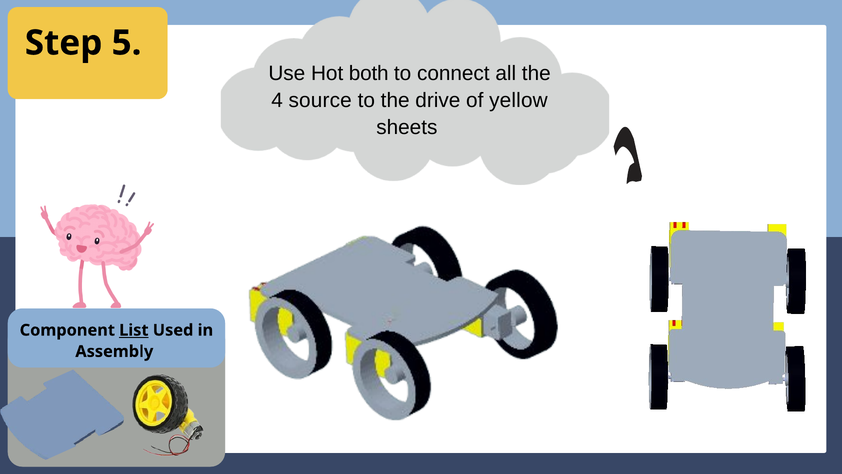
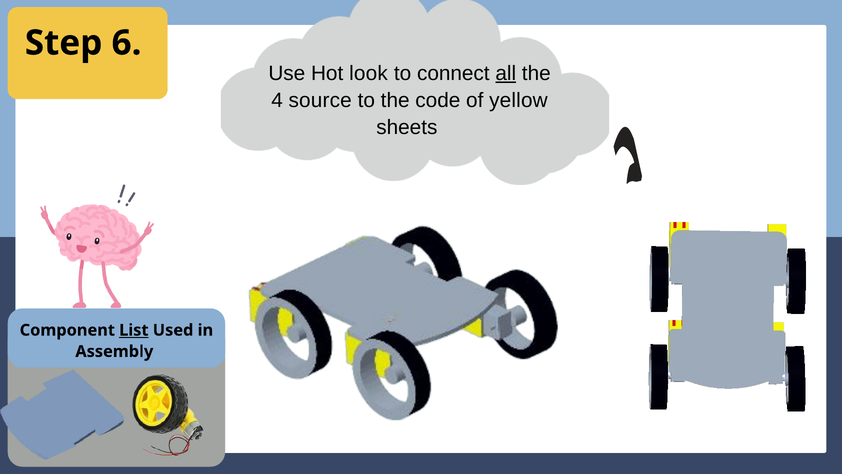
5: 5 -> 6 (127, 43)
both: both -> look (369, 73)
all underline: none -> present (506, 73)
drive: drive -> code (438, 100)
